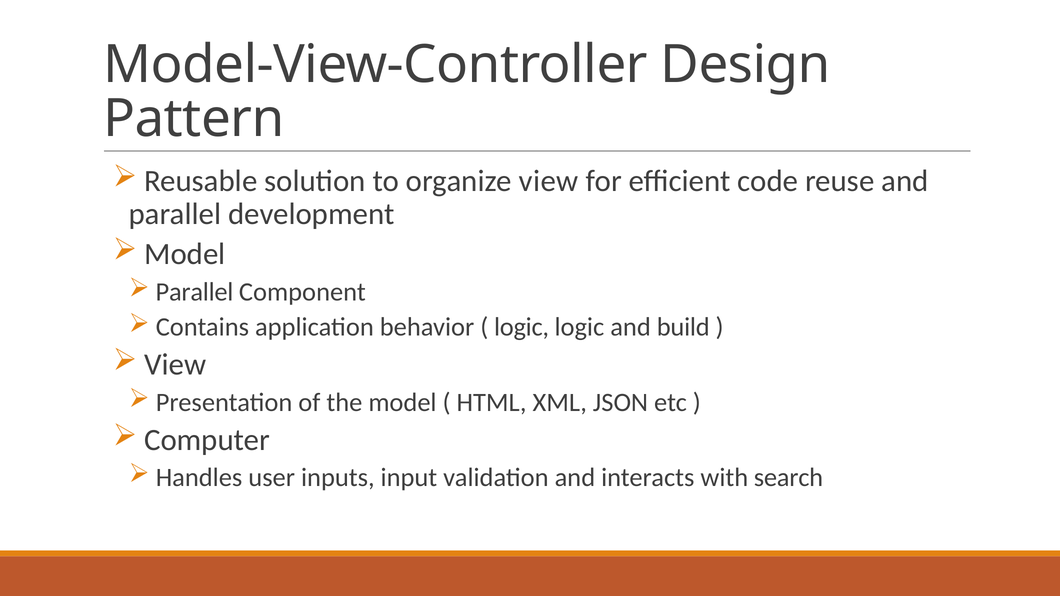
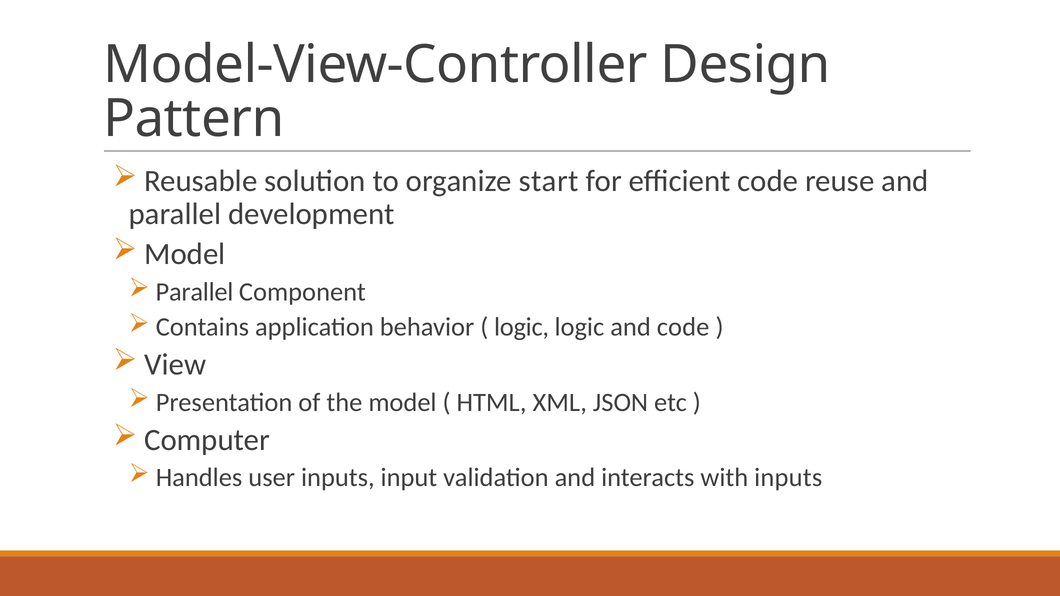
organize view: view -> start (549, 181)
and build: build -> code (683, 327)
with search: search -> inputs (788, 478)
